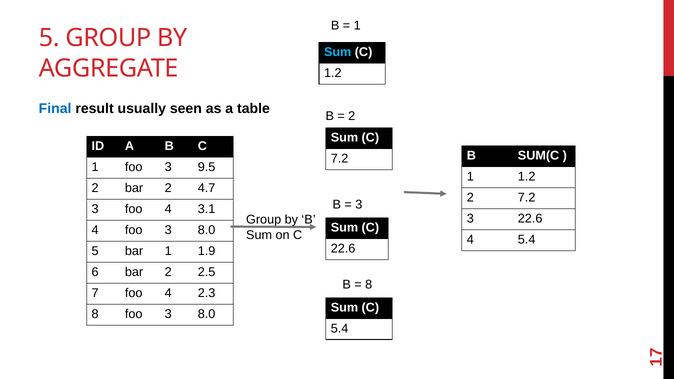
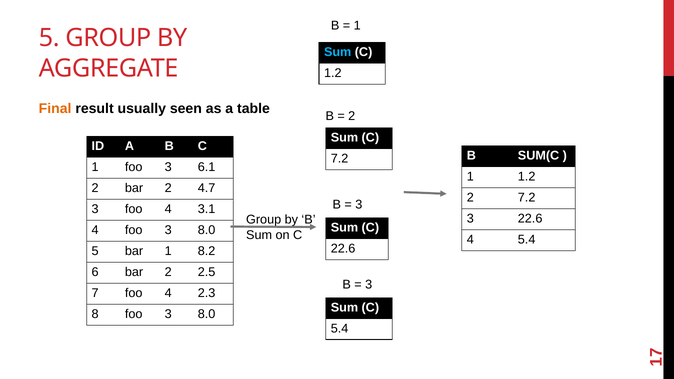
Final colour: blue -> orange (55, 109)
9.5: 9.5 -> 6.1 (207, 167)
1.9: 1.9 -> 8.2 (207, 251)
8: 8 -> 3 (369, 285)
